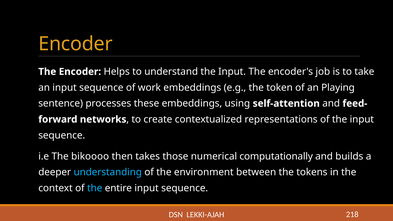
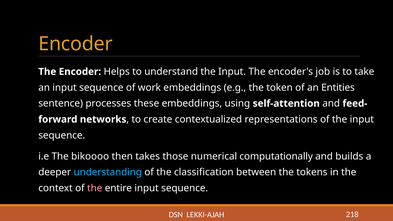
Playing: Playing -> Entities (338, 88)
environment: environment -> classification (204, 172)
the colour: light blue -> pink (95, 188)
